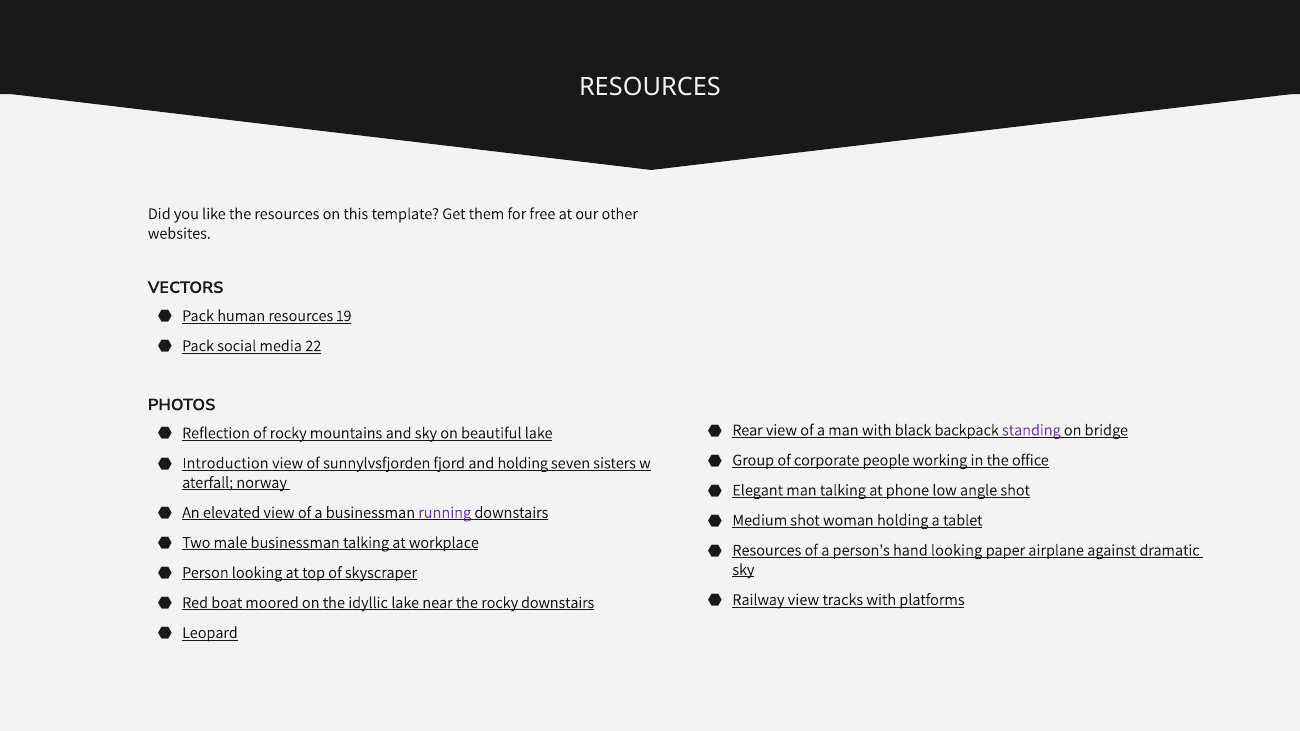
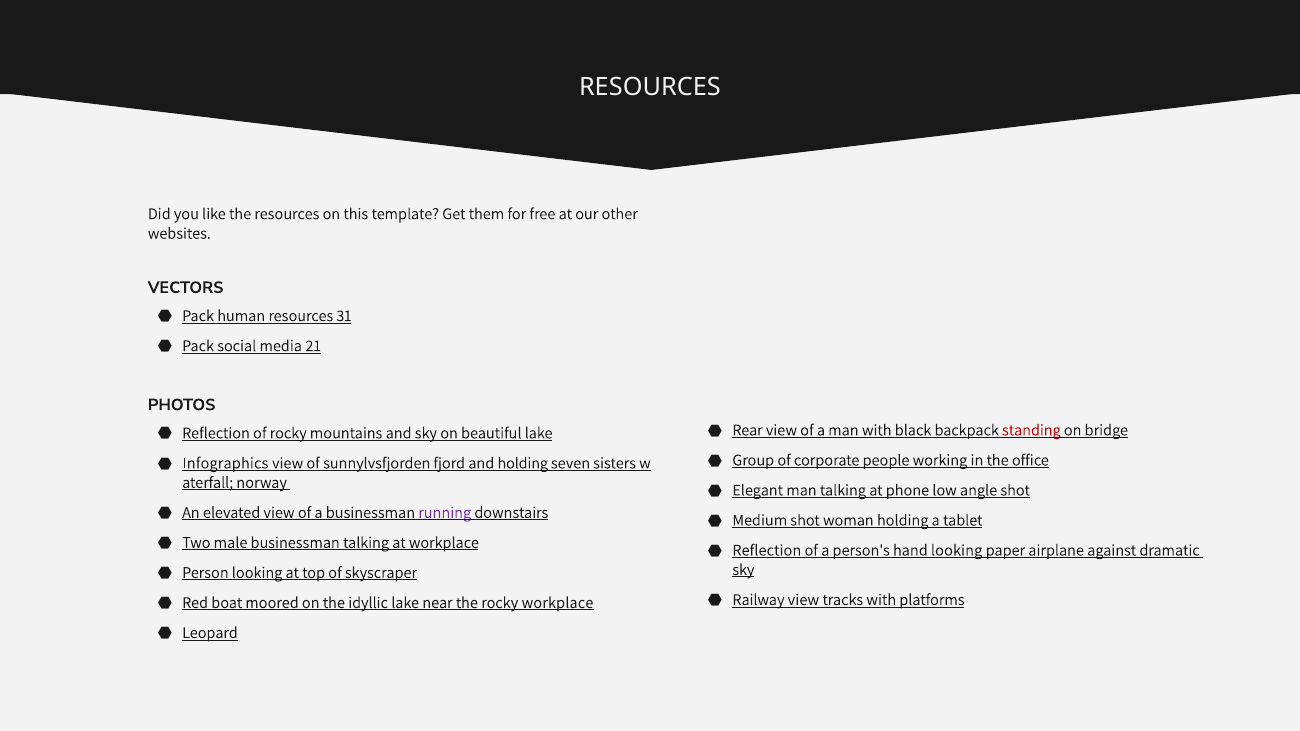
19: 19 -> 31 (344, 316)
22: 22 -> 21 (313, 346)
standing colour: purple -> red (1031, 430)
Introduction: Introduction -> Infographics (225, 463)
Resources: Resources -> Reflection (767, 550)
rocky downstairs: downstairs -> workplace (557, 603)
